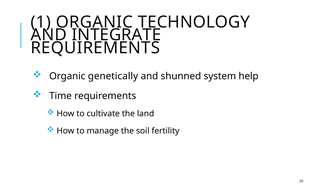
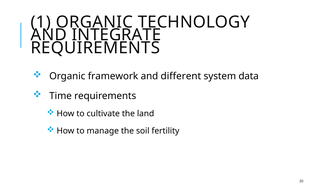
genetically: genetically -> framework (113, 76)
shunned: shunned -> different (181, 76)
help: help -> data (249, 76)
